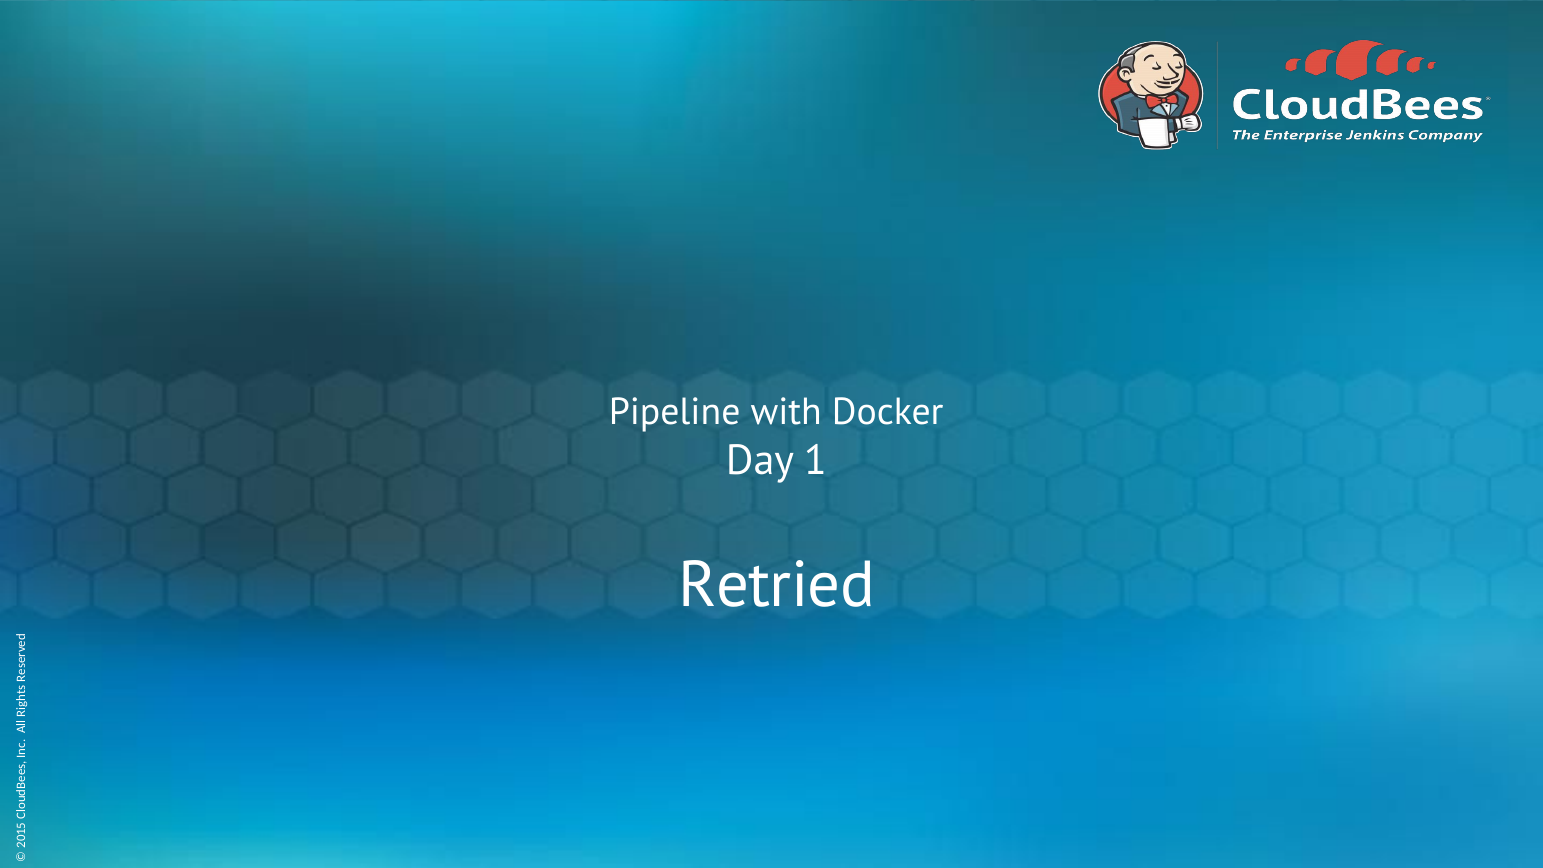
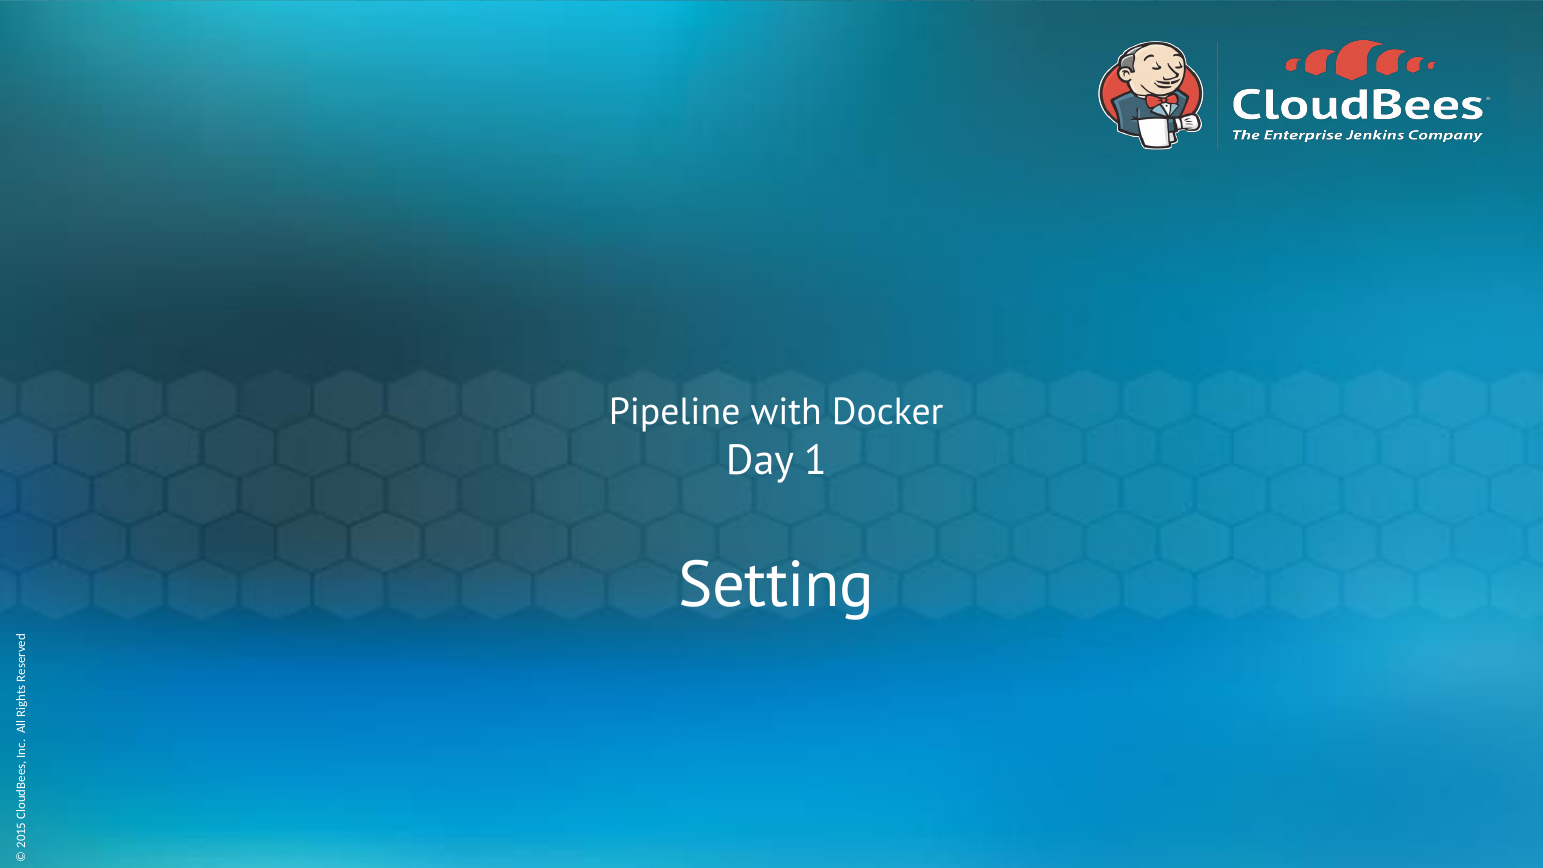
Retried: Retried -> Setting (777, 585)
